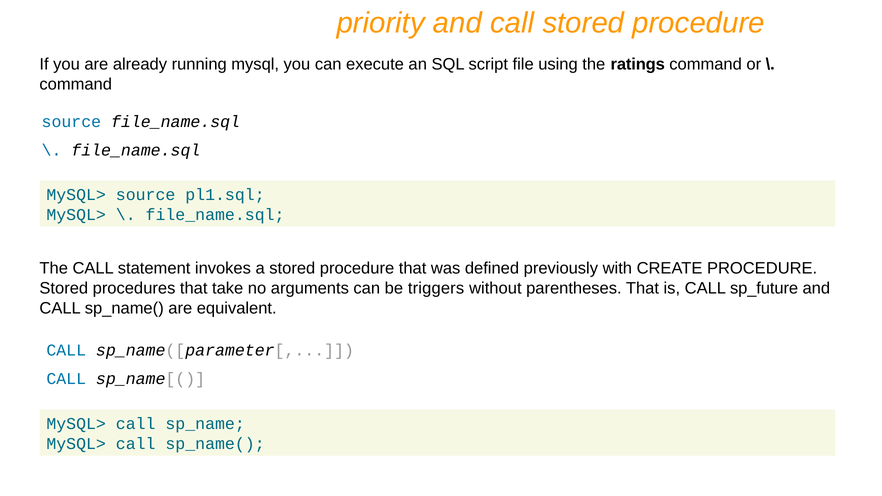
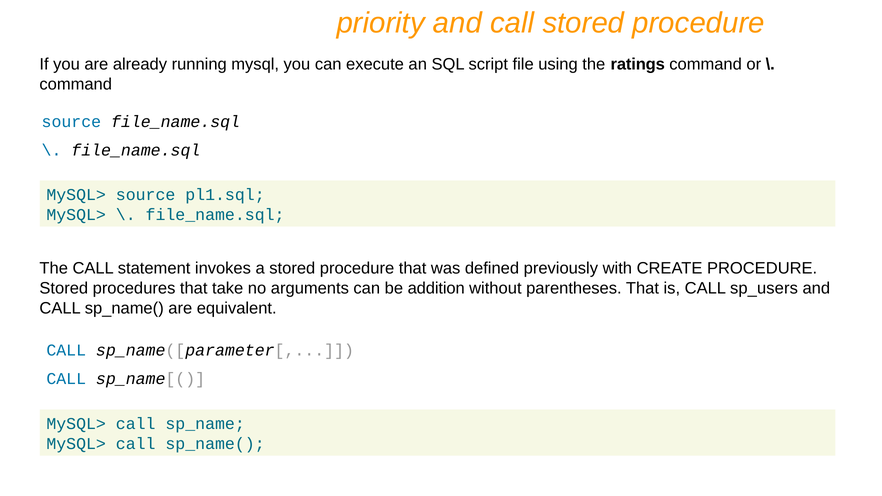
triggers: triggers -> addition (436, 288)
sp_future: sp_future -> sp_users (764, 288)
